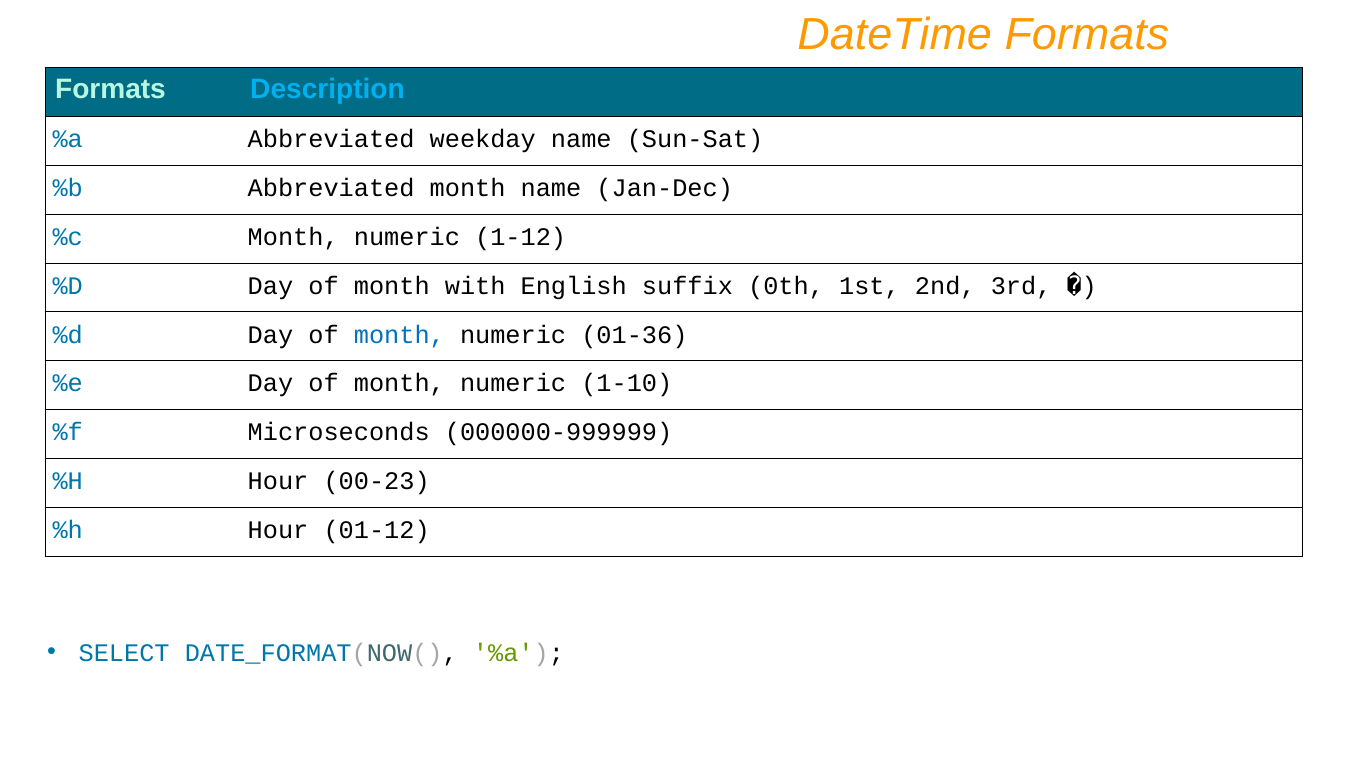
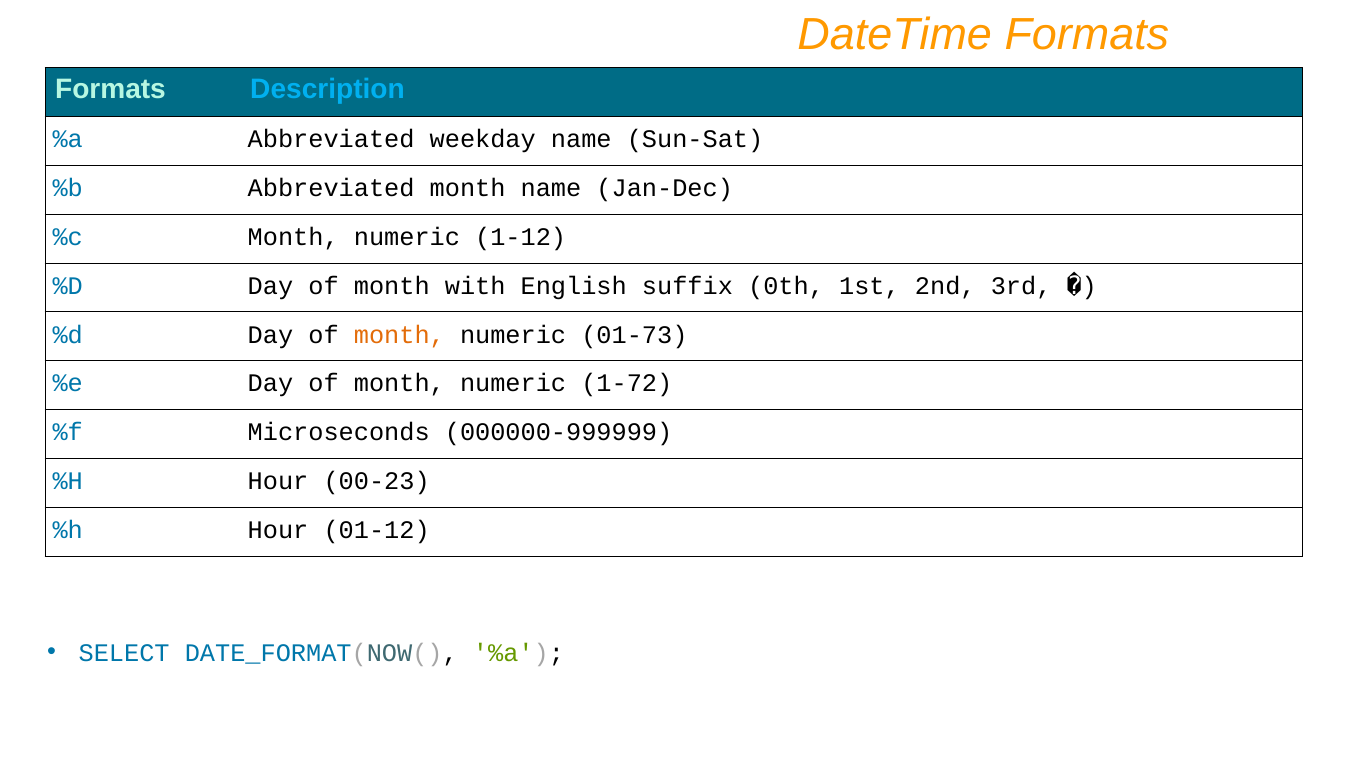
month colour: blue -> orange (399, 335)
01-36: 01-36 -> 01-73 (634, 335)
1-10: 1-10 -> 1-72 (627, 384)
